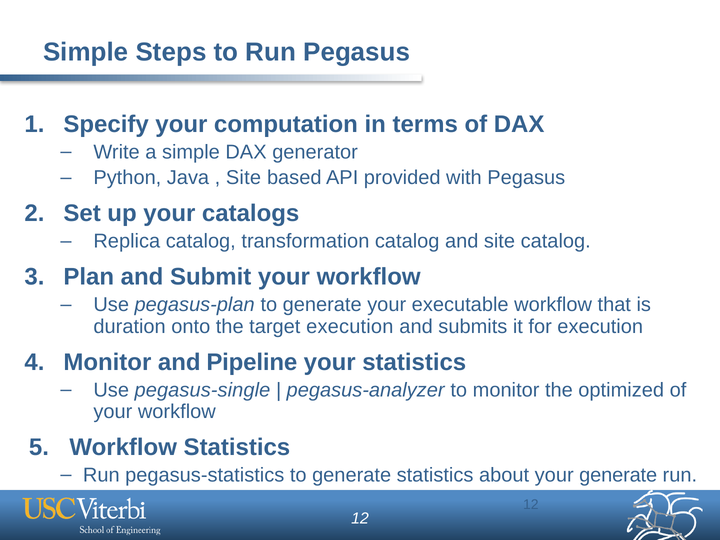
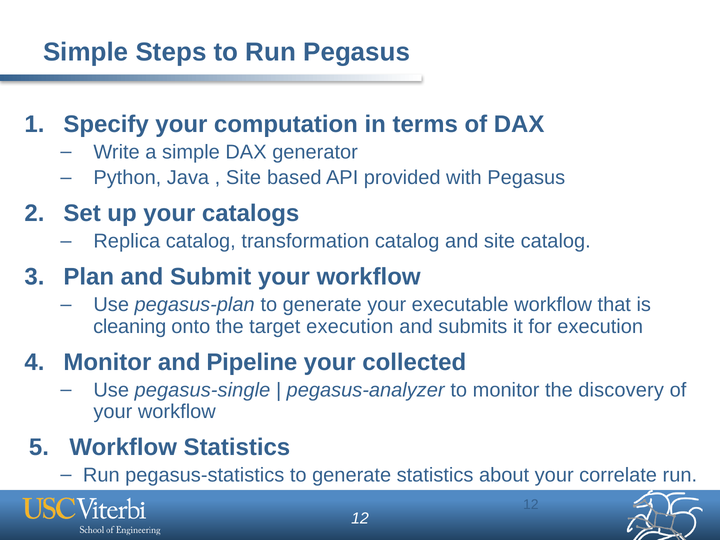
duration: duration -> cleaning (130, 326)
your statistics: statistics -> collected (414, 362)
optimized: optimized -> discovery (621, 390)
your generate: generate -> correlate (618, 475)
